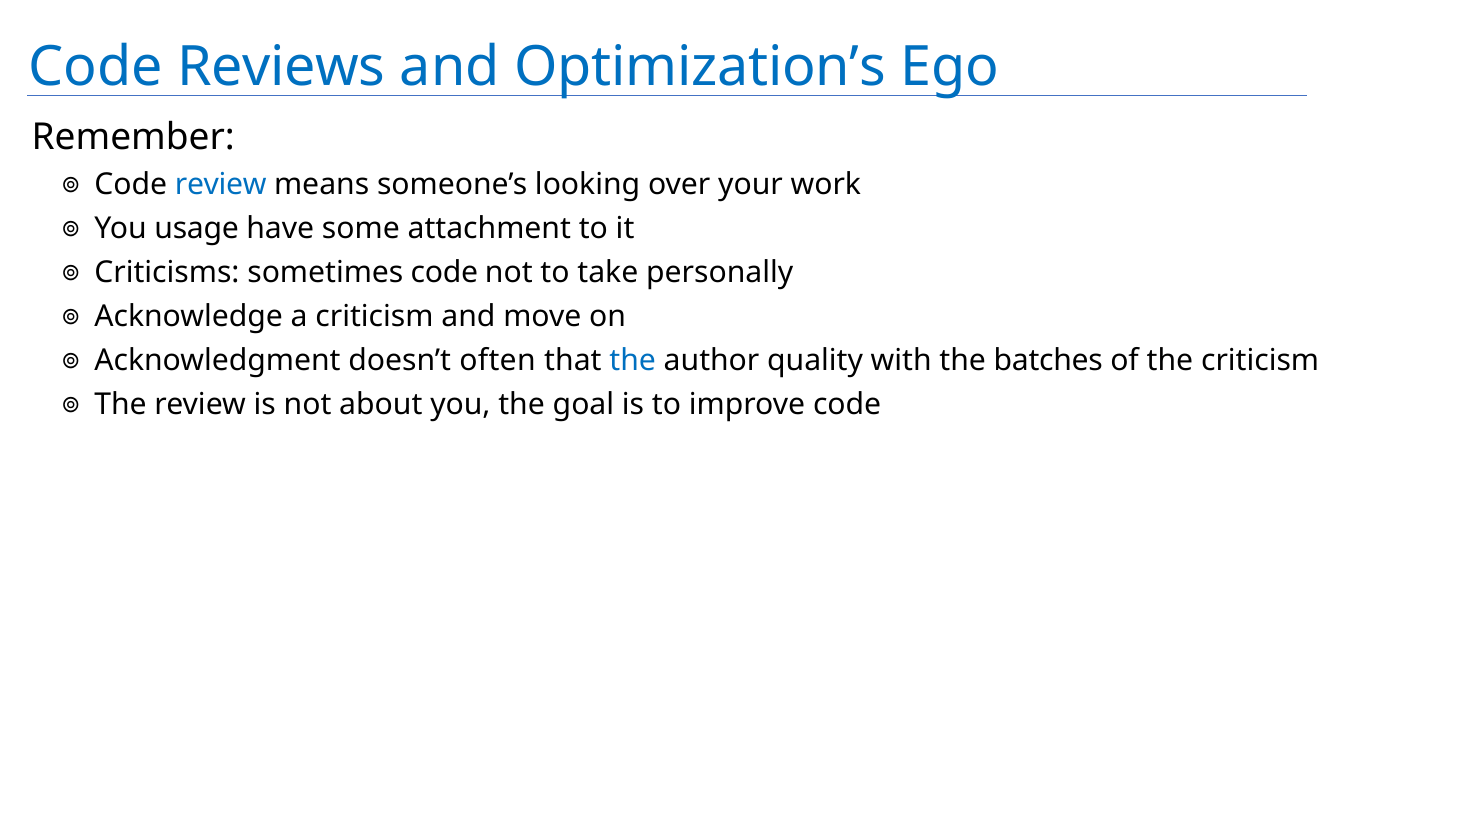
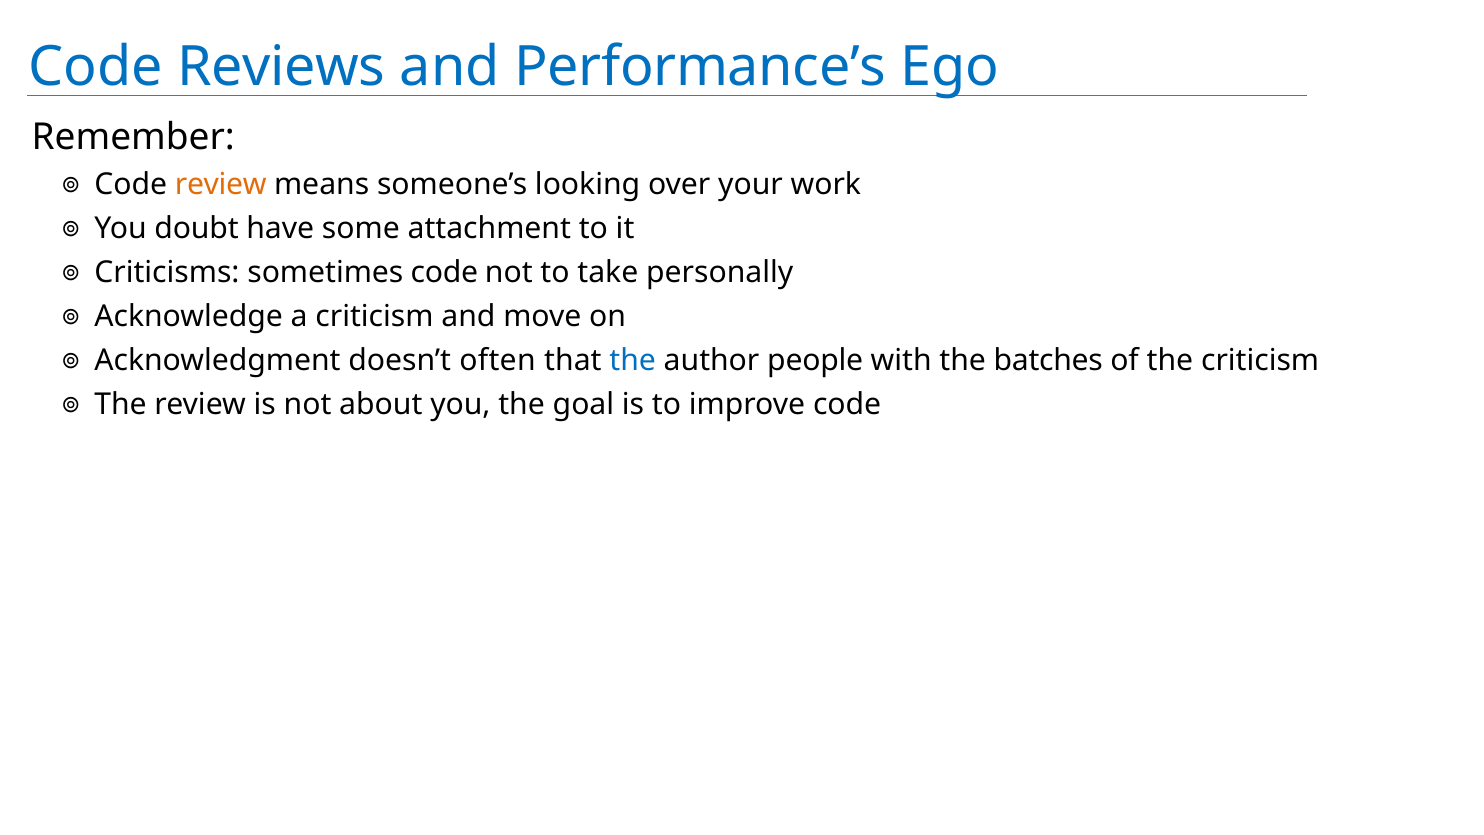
Optimization’s: Optimization’s -> Performance’s (700, 67)
review colour: blue -> orange (221, 185)
usage: usage -> doubt (197, 229)
quality: quality -> people (815, 360)
